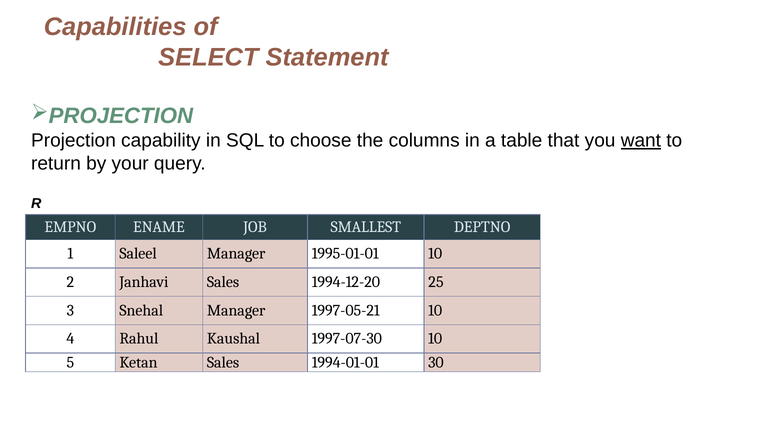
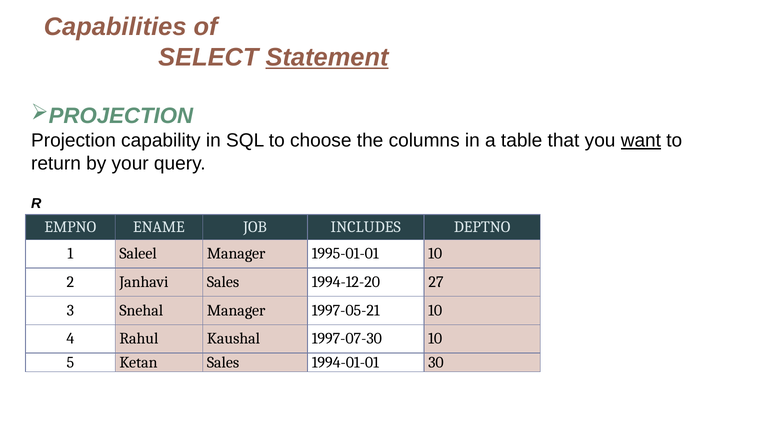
Statement underline: none -> present (327, 57)
SMALLEST: SMALLEST -> INCLUDES (366, 227)
25: 25 -> 27 (436, 282)
